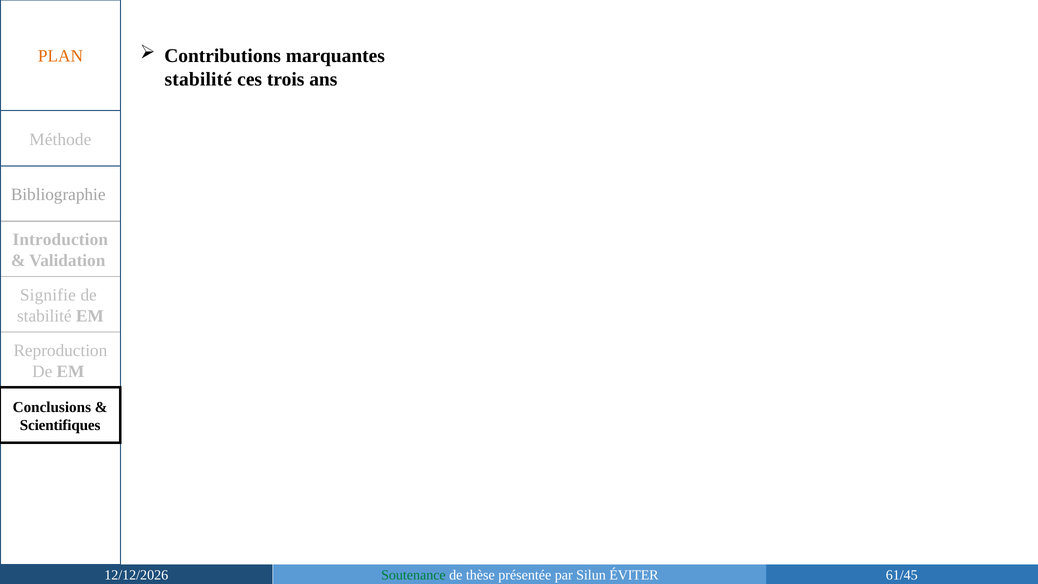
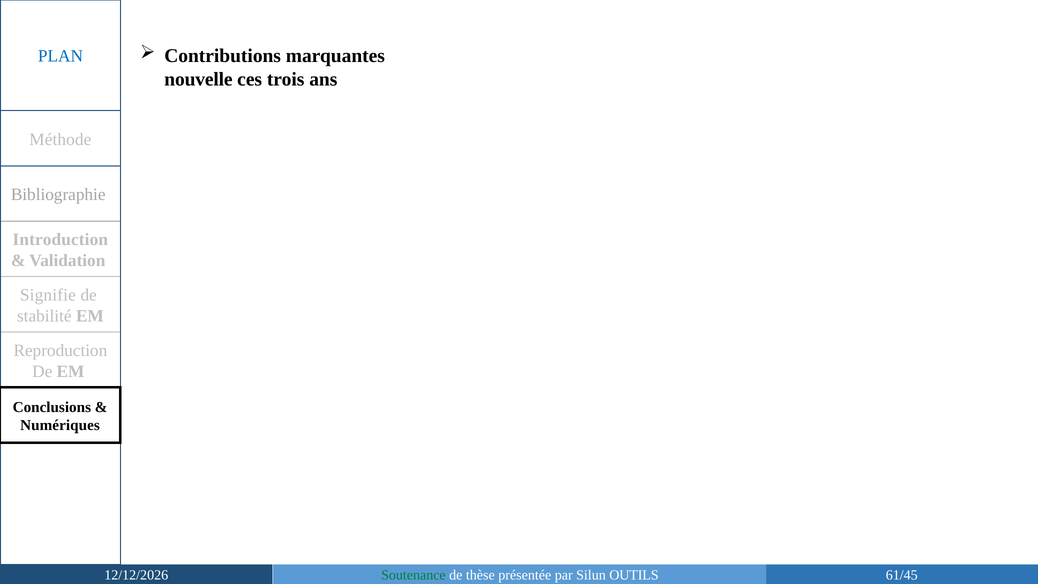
PLAN colour: orange -> blue (60, 56)
stabilité: stabilité -> nouvelle (198, 79)
Scientifiques: Scientifiques -> Numériques (60, 425)
ÉVITER: ÉVITER -> OUTILS (634, 575)
